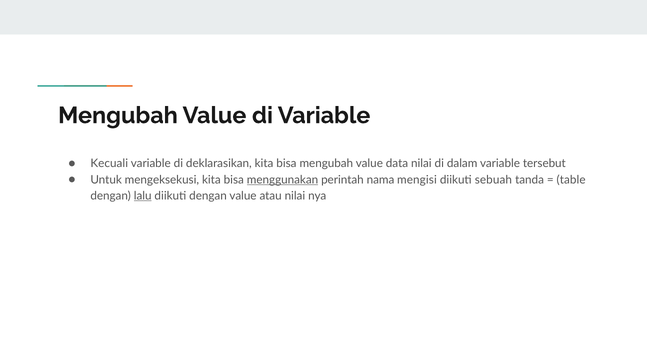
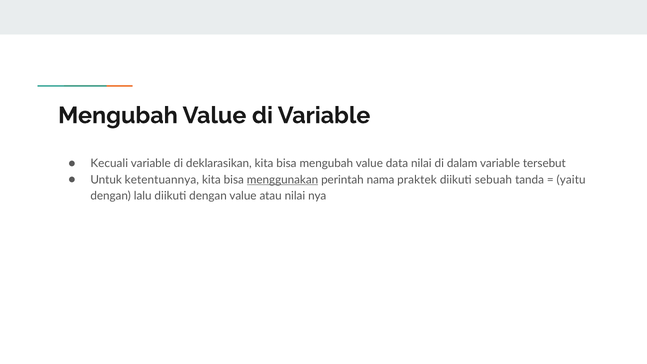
mengeksekusi: mengeksekusi -> ketentuannya (162, 180)
mengisi: mengisi -> praktek (417, 180)
table: table -> yaitu (571, 180)
lalu underline: present -> none (143, 196)
